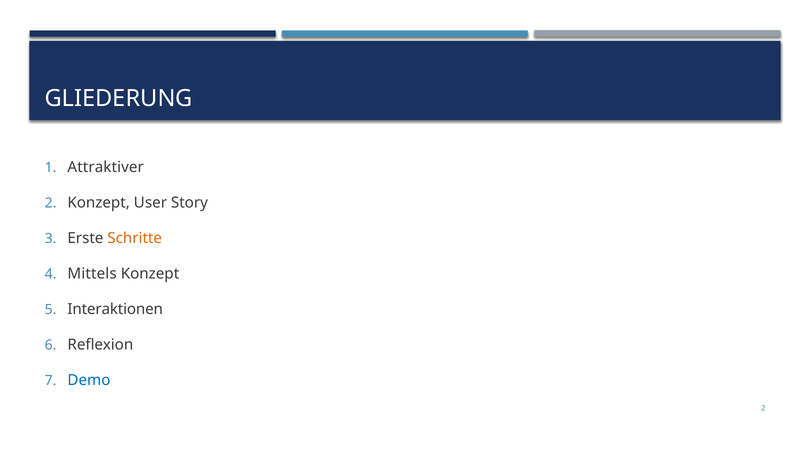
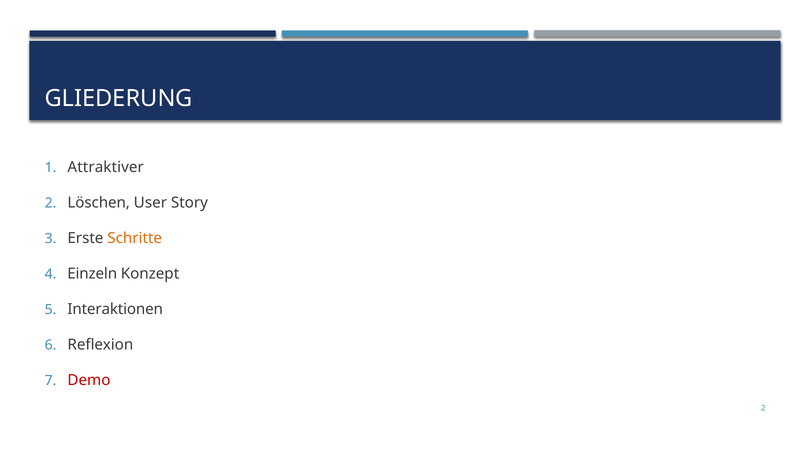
2 Konzept: Konzept -> Löschen (99, 203)
Mittels: Mittels -> Einzeln (92, 274)
Demo colour: blue -> red (89, 380)
